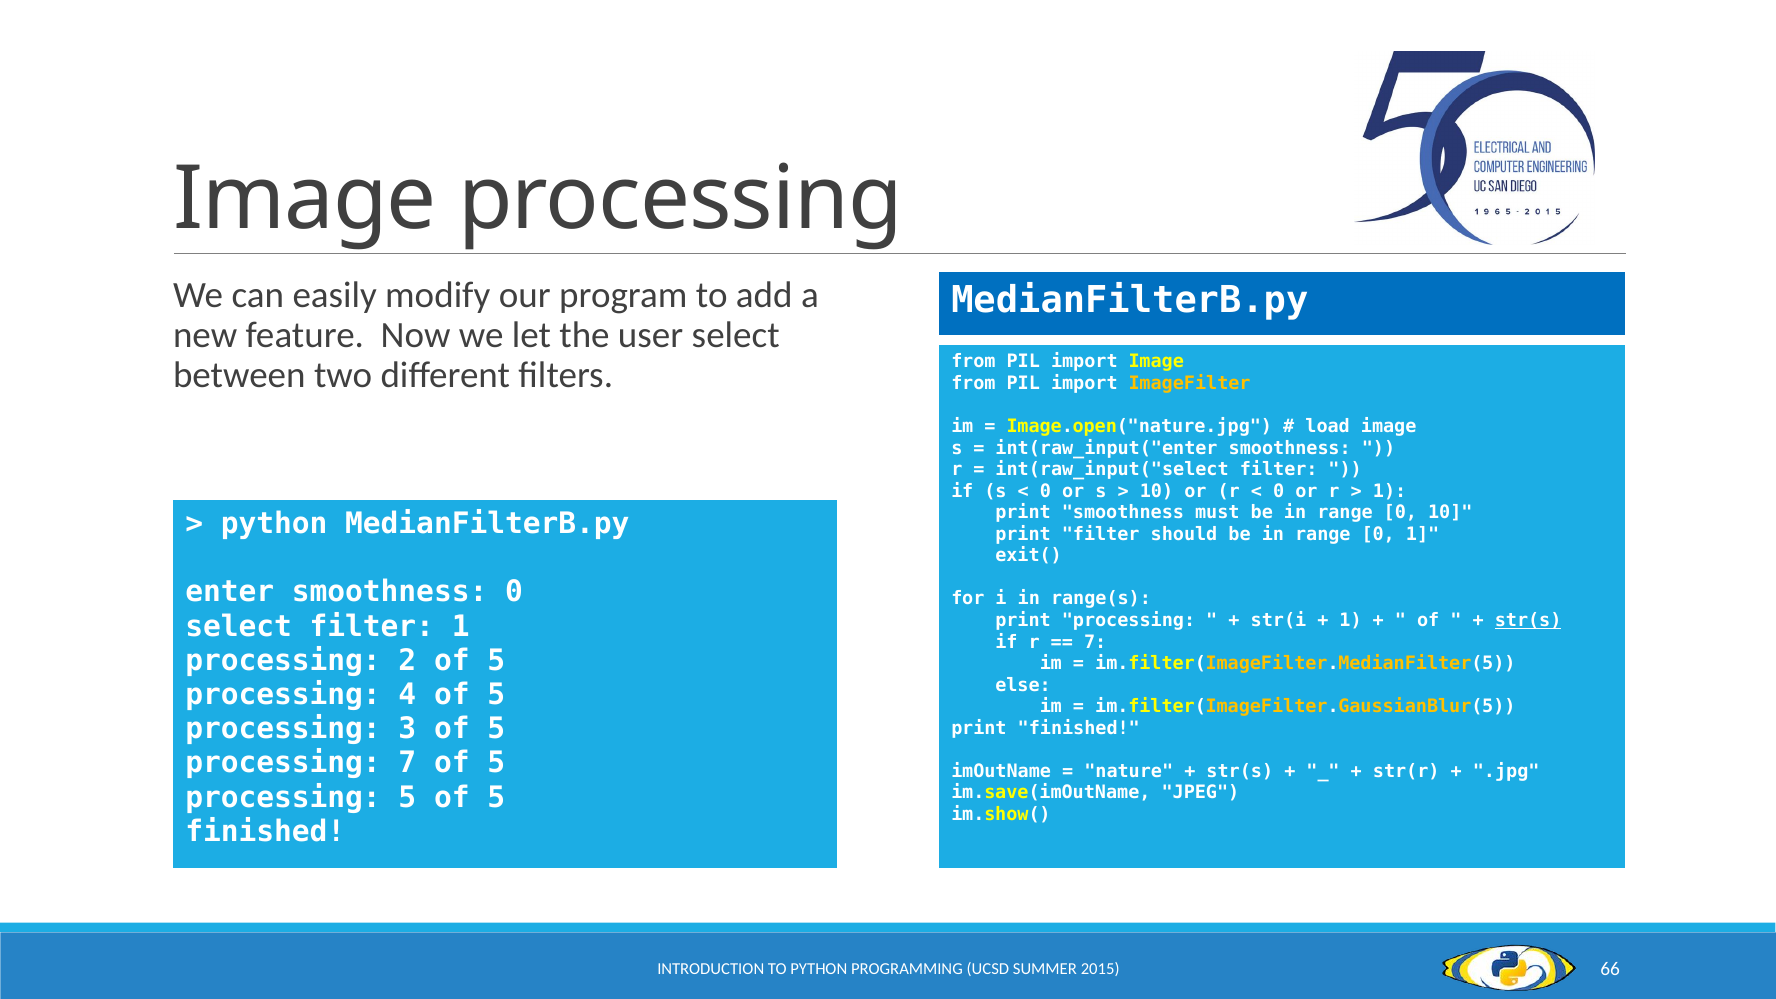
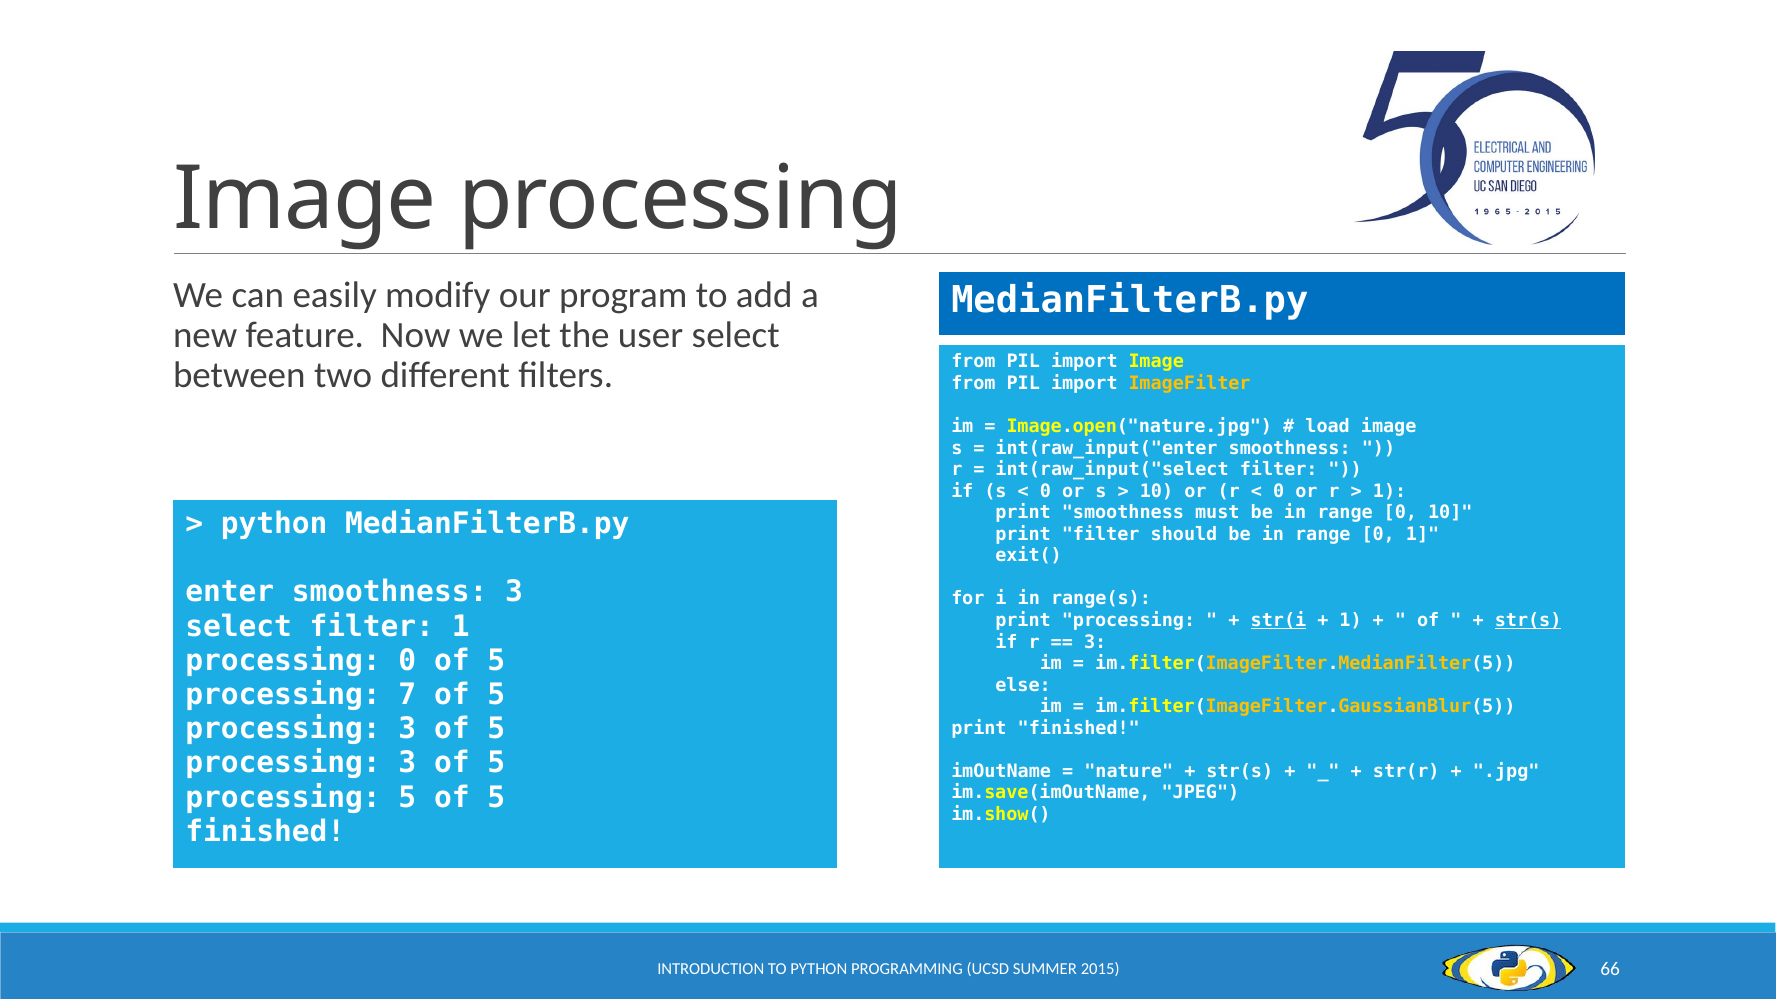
smoothness 0: 0 -> 3 (514, 592)
str(i underline: none -> present (1278, 620)
7: 7 -> 3 (1095, 642)
processing 2: 2 -> 0 (407, 660)
4: 4 -> 7 (407, 695)
7: 7 -> 3 (407, 763)
